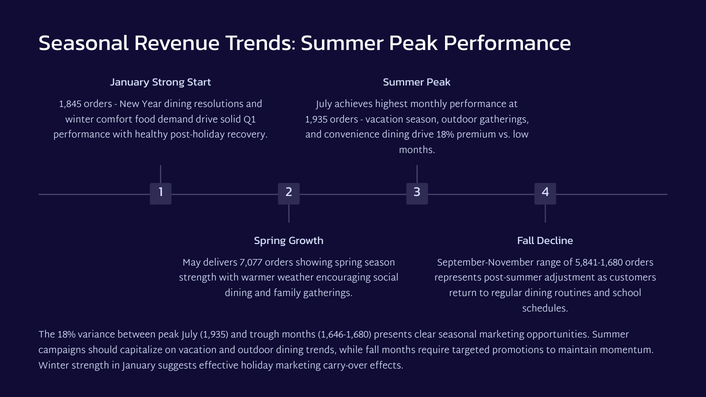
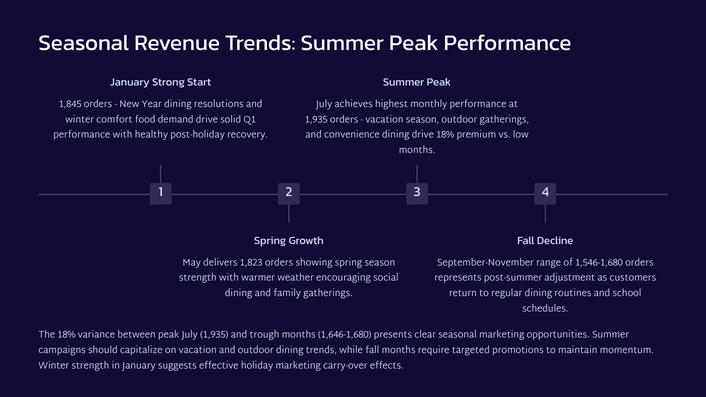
7,077: 7,077 -> 1,823 (251, 263)
5,841-1,680: 5,841-1,680 -> 1,546-1,680 (599, 263)
